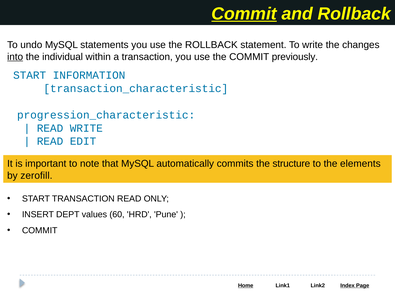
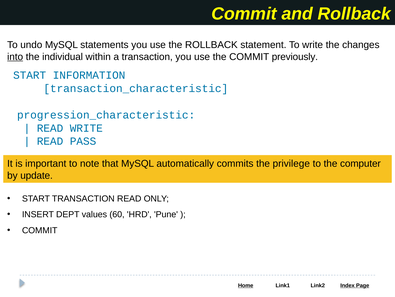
Commit underline: present -> none (244, 14)
EDIT: EDIT -> PASS (83, 141)
structure: structure -> privilege (291, 163)
elements: elements -> computer (360, 163)
zerofill: zerofill -> update (37, 175)
